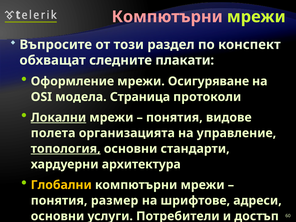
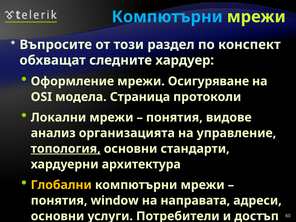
Компютърни colour: pink -> light blue (167, 17)
плакати: плакати -> хардуер (185, 60)
Локални underline: present -> none (58, 117)
полета: полета -> анализ (53, 133)
размер: размер -> window (115, 201)
шрифтове: шрифтове -> направата (195, 201)
